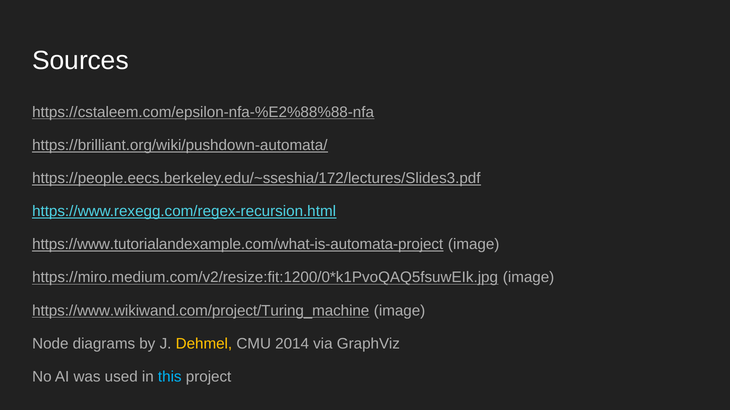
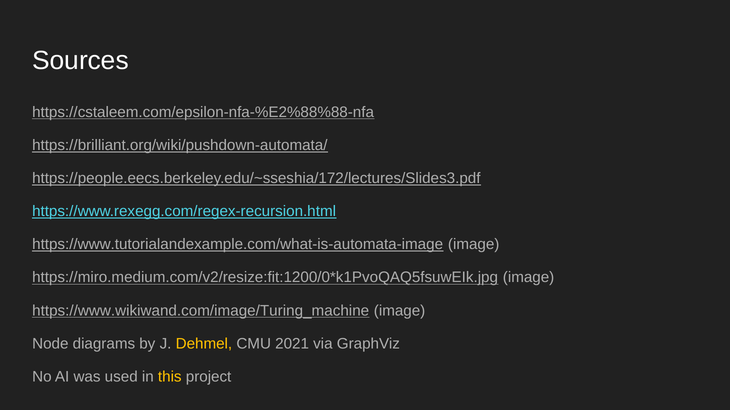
https://www.tutorialandexample.com/what-is-automata-project: https://www.tutorialandexample.com/what-is-automata-project -> https://www.tutorialandexample.com/what-is-automata-image (238, 245)
https://www.wikiwand.com/project/Turing_machine: https://www.wikiwand.com/project/Turing_machine -> https://www.wikiwand.com/image/Turing_machine (201, 311)
2014: 2014 -> 2021 (292, 344)
this colour: light blue -> yellow (170, 377)
